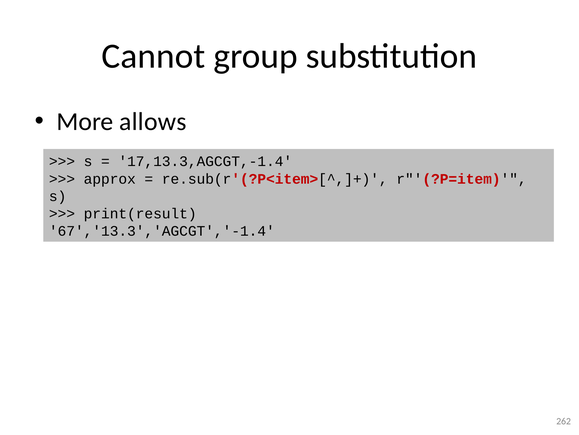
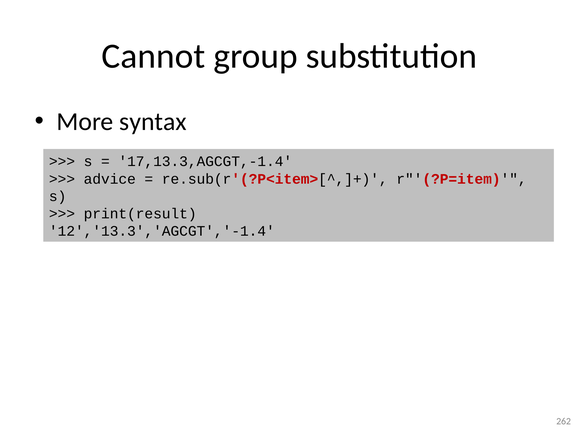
allows: allows -> syntax (153, 121)
approx: approx -> advice (110, 179)
67','13.3','AGCGT','-1.4: 67','13.3','AGCGT','-1.4 -> 12','13.3','AGCGT','-1.4 (162, 231)
